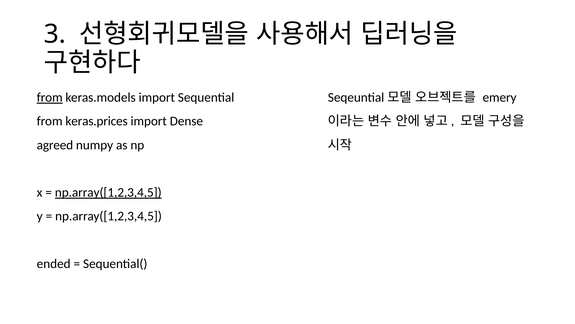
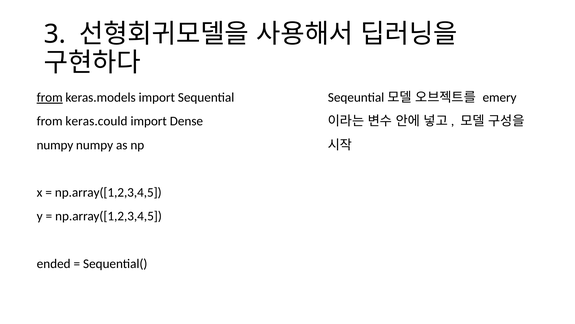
keras.prices: keras.prices -> keras.could (96, 121)
agreed: agreed -> numpy (55, 145)
np.array([1,2,3,4,5 underline: present -> none (108, 192)
